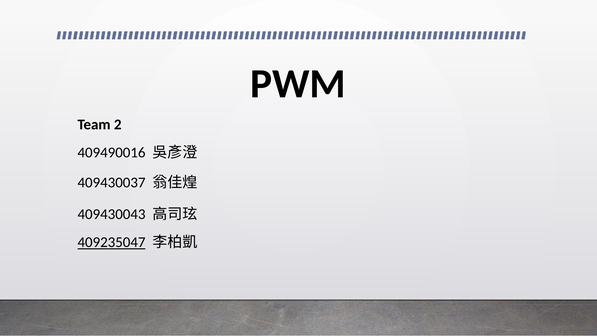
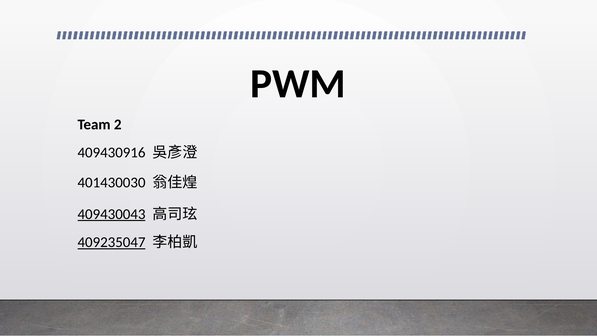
409490016: 409490016 -> 409430916 (112, 152)
409430037: 409430037 -> 401430030 (112, 182)
409430043 underline: none -> present (112, 214)
